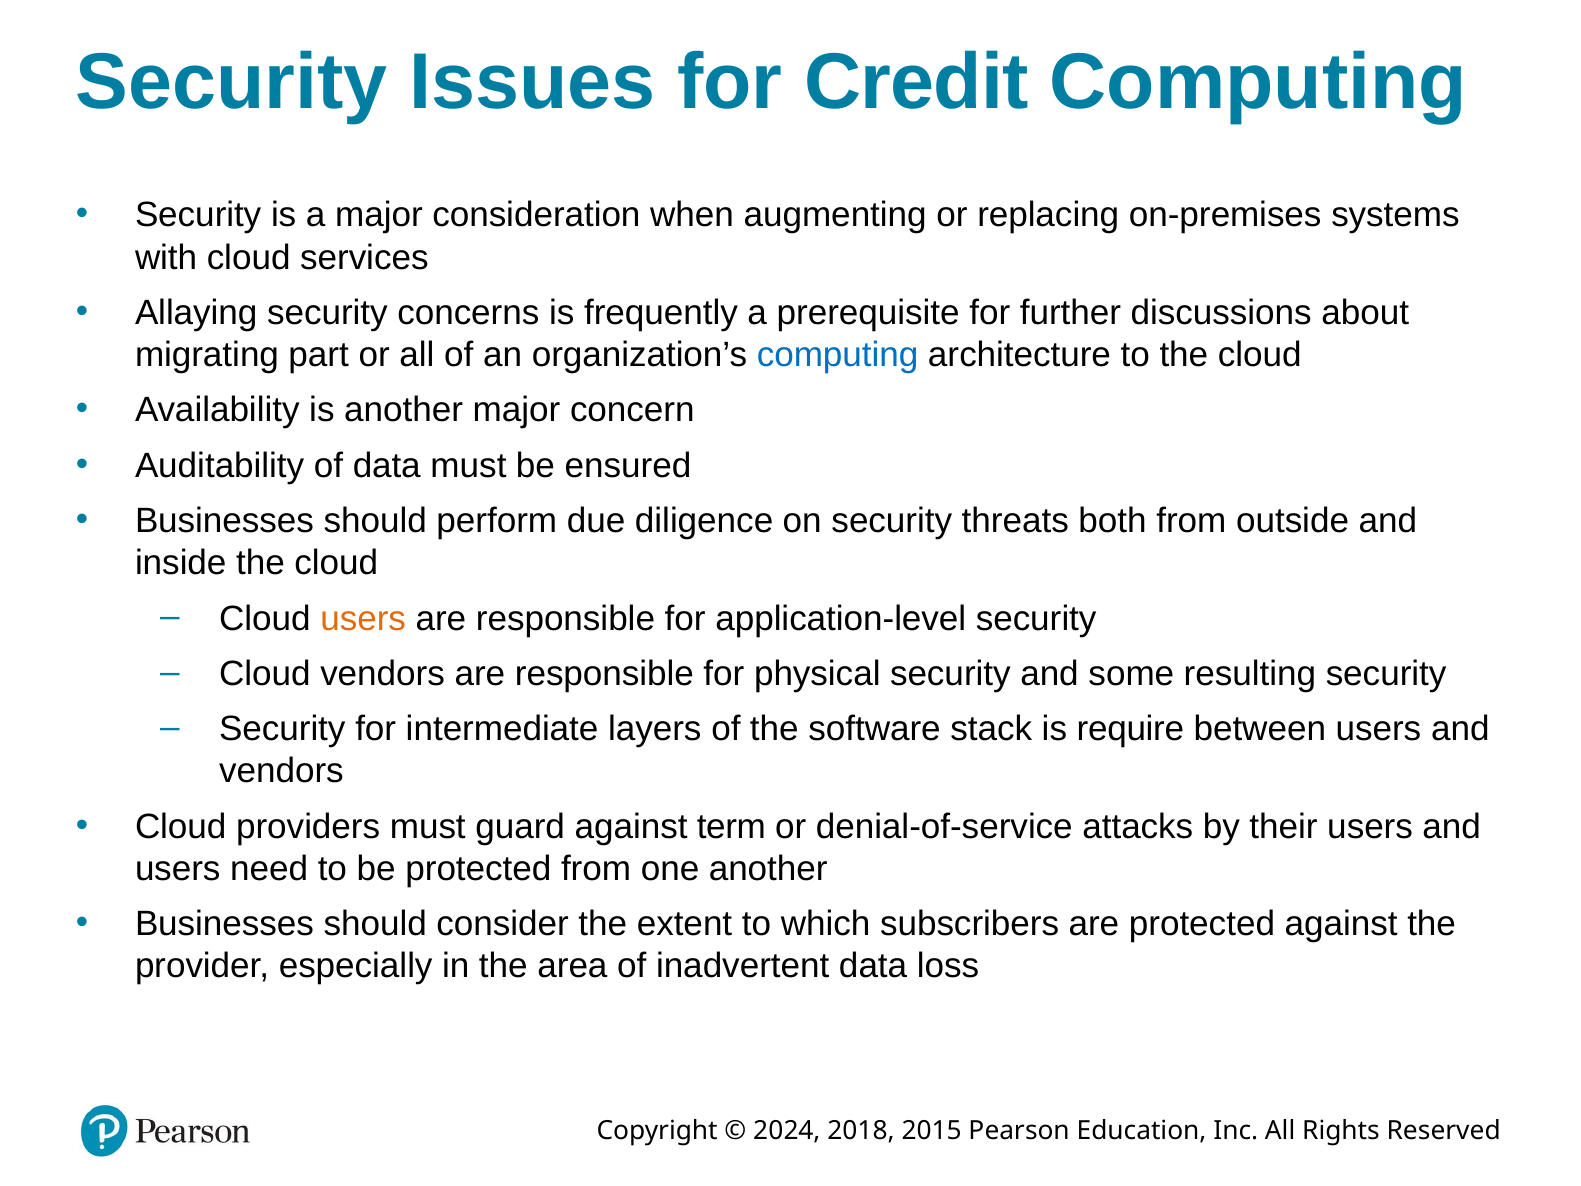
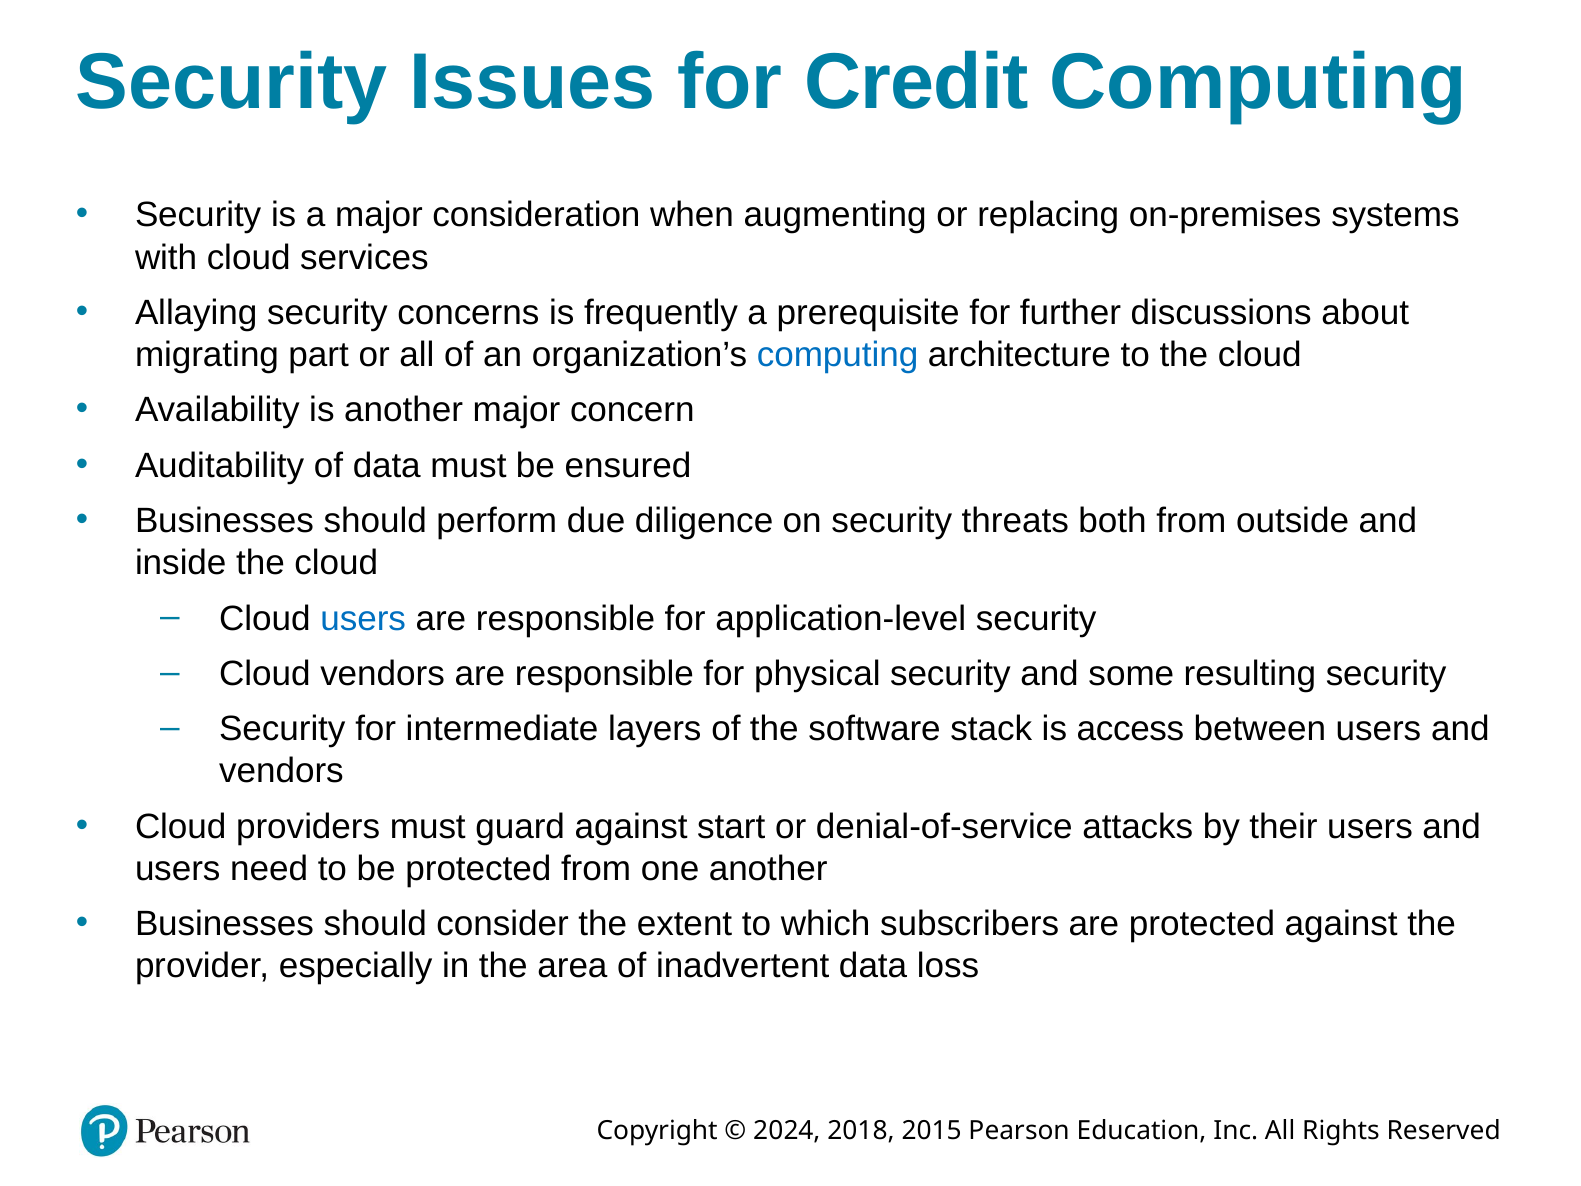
users colour: orange -> blue (363, 618)
require: require -> access (1130, 729)
term: term -> start (731, 826)
